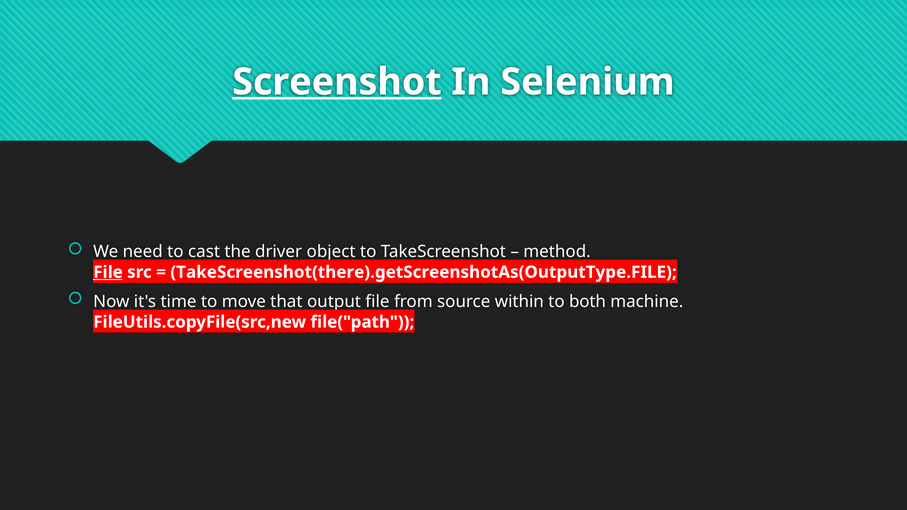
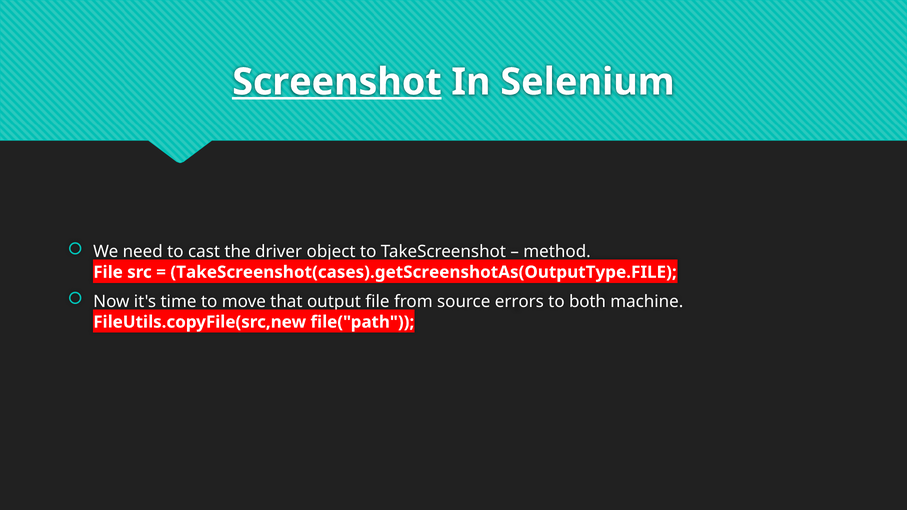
File underline: present -> none (108, 272)
TakeScreenshot(there).getScreenshotAs(OutputType.FILE: TakeScreenshot(there).getScreenshotAs(OutputType.FILE -> TakeScreenshot(cases).getScreenshotAs(OutputType.FILE (424, 272)
within: within -> errors (519, 302)
